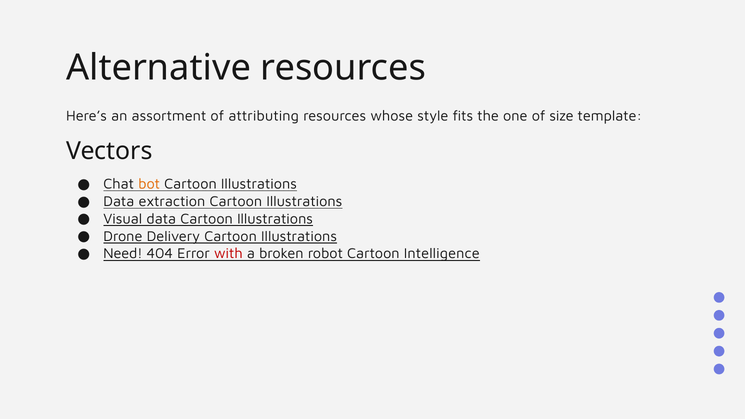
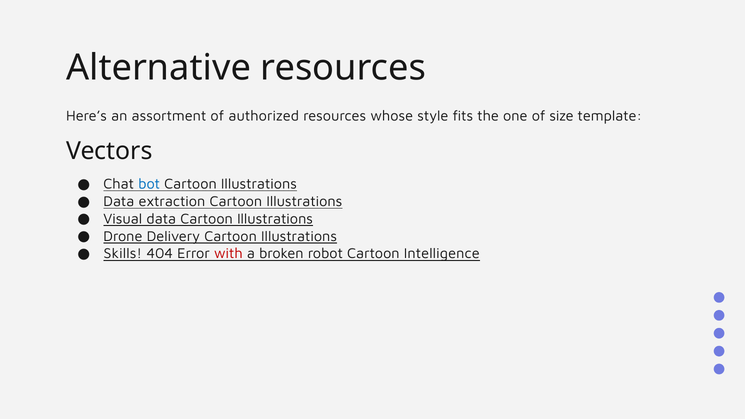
attributing: attributing -> authorized (264, 116)
bot colour: orange -> blue (149, 184)
Need: Need -> Skills (123, 254)
